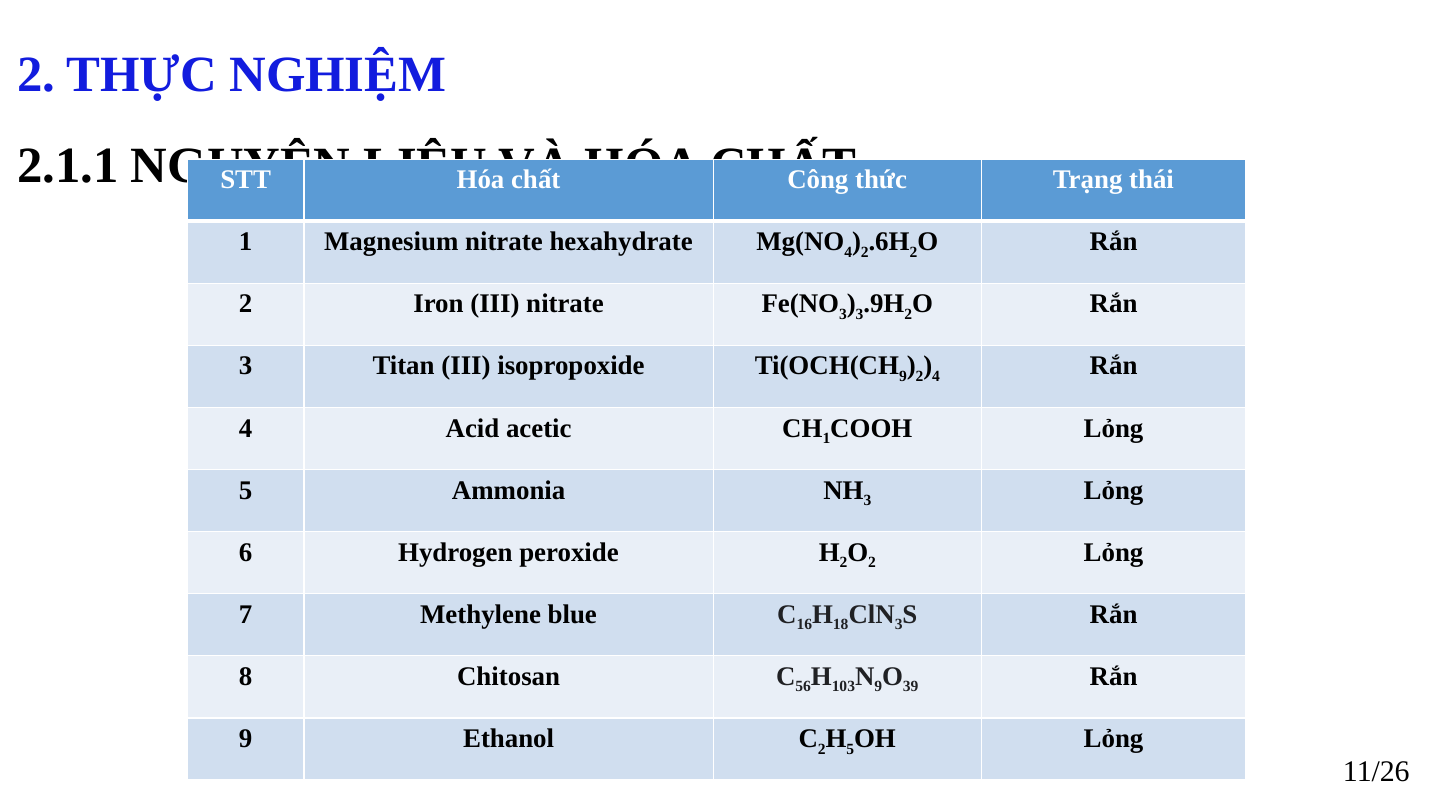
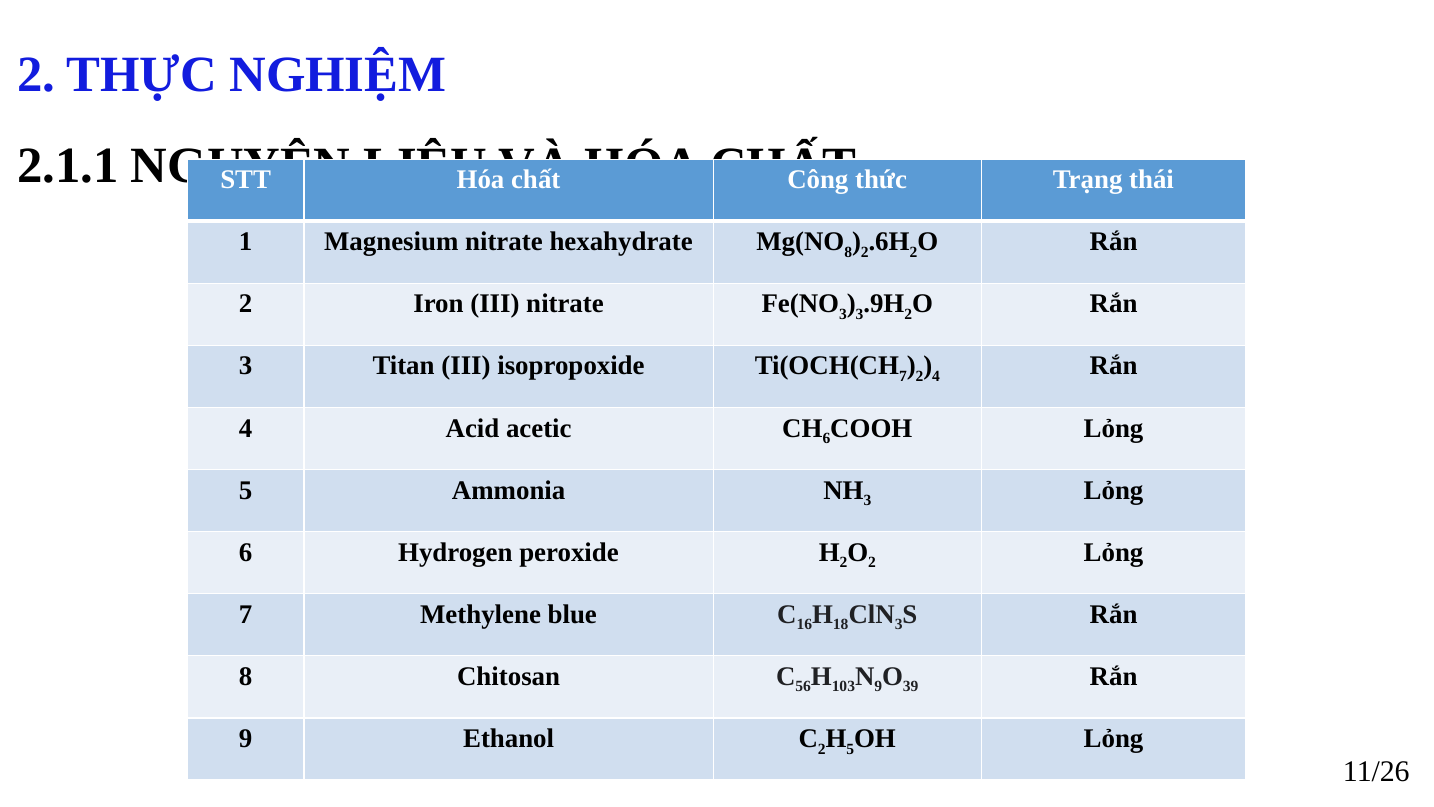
4: 4 -> 8 (848, 252)
9: 9 -> 7 (903, 376)
1: 1 -> 6 (826, 438)
